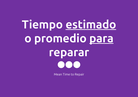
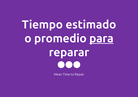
estimado underline: present -> none (91, 25)
